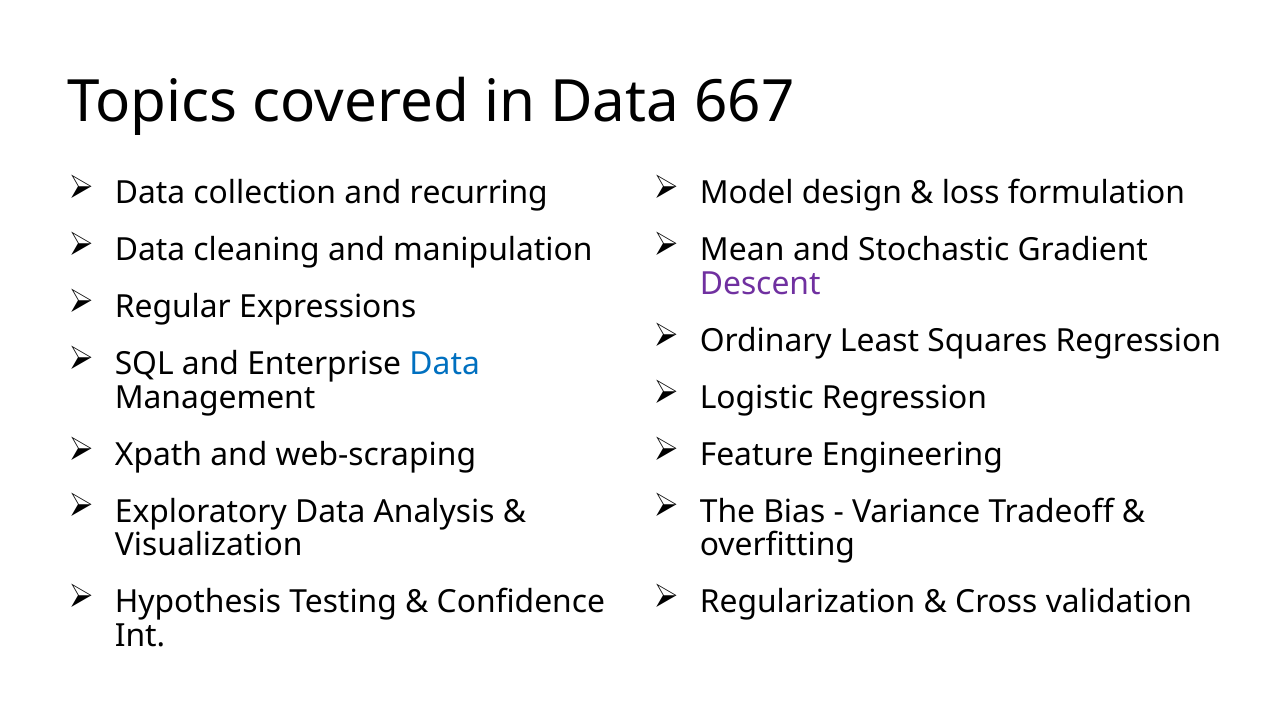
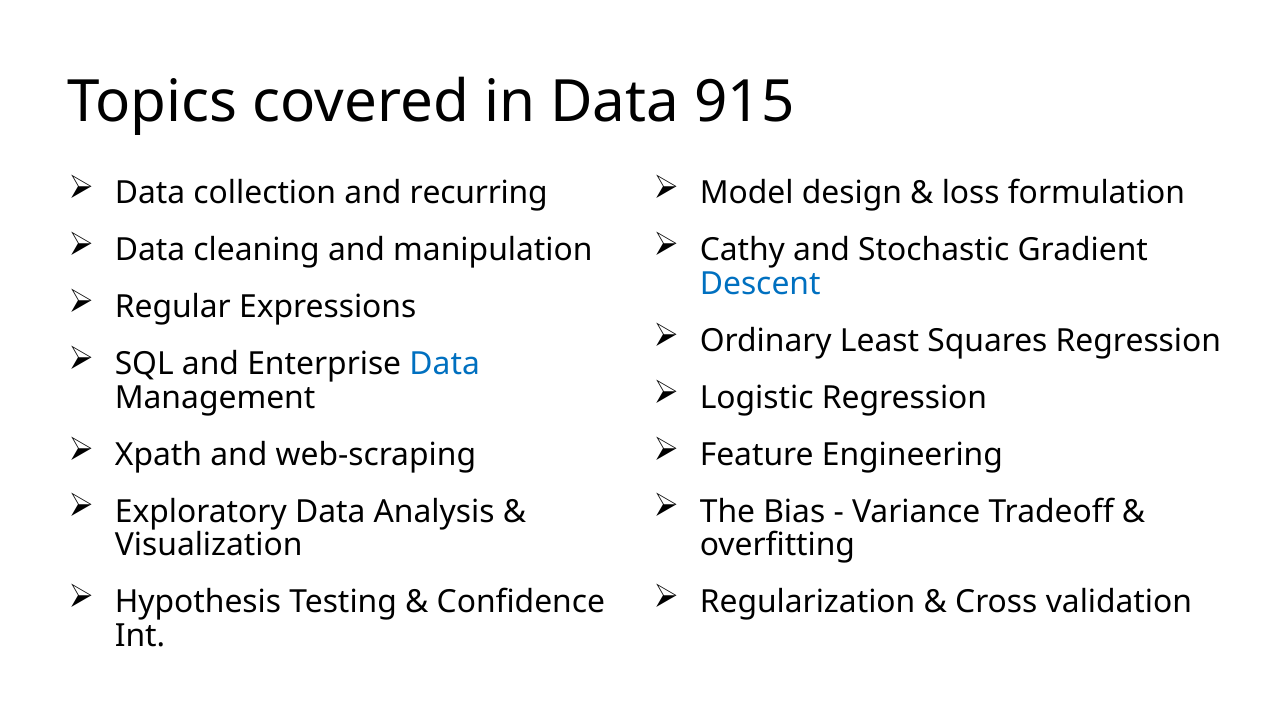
667: 667 -> 915 (744, 102)
Mean: Mean -> Cathy (742, 250)
Descent colour: purple -> blue (760, 284)
